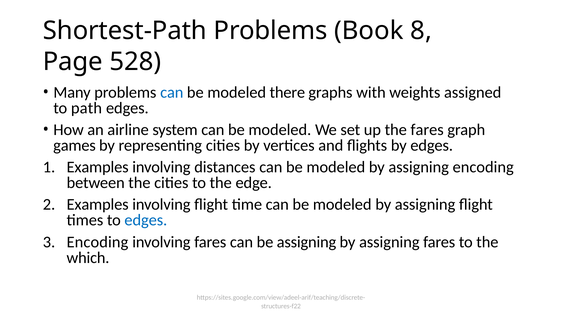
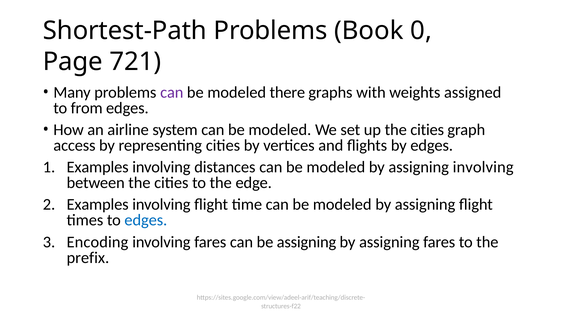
8: 8 -> 0 (421, 31)
528: 528 -> 721 (135, 62)
can colour: blue -> purple (172, 93)
path: path -> from (87, 108)
up the fares: fares -> cities (427, 130)
games: games -> access (74, 146)
assigning encoding: encoding -> involving (483, 167)
which: which -> prefix (88, 258)
